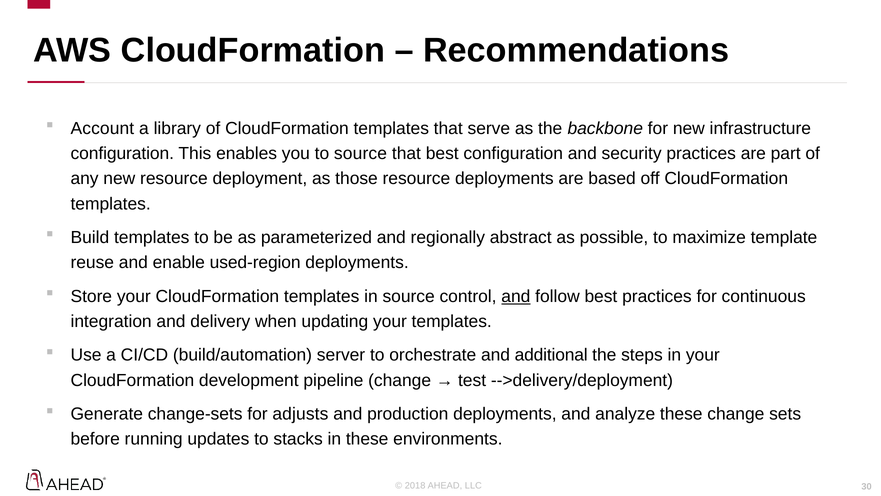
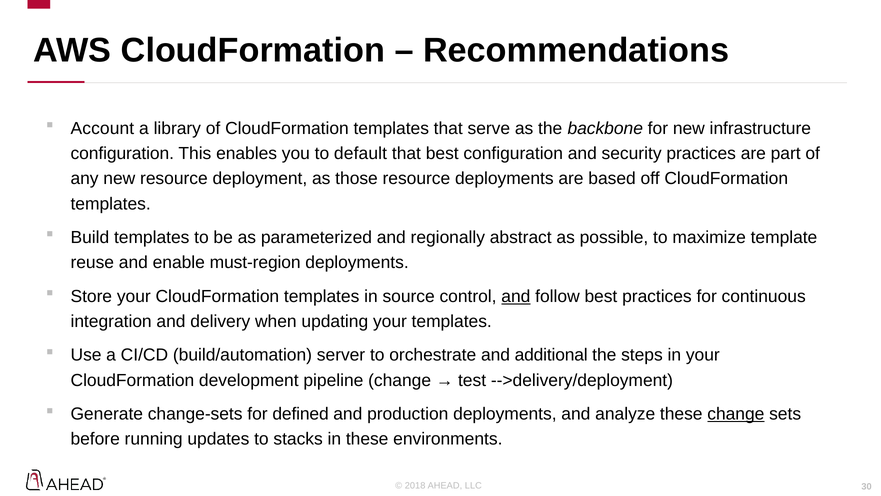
to source: source -> default (361, 153)
used-region: used-region -> must-region (255, 262)
adjusts: adjusts -> defined (301, 414)
change underline: none -> present (736, 414)
